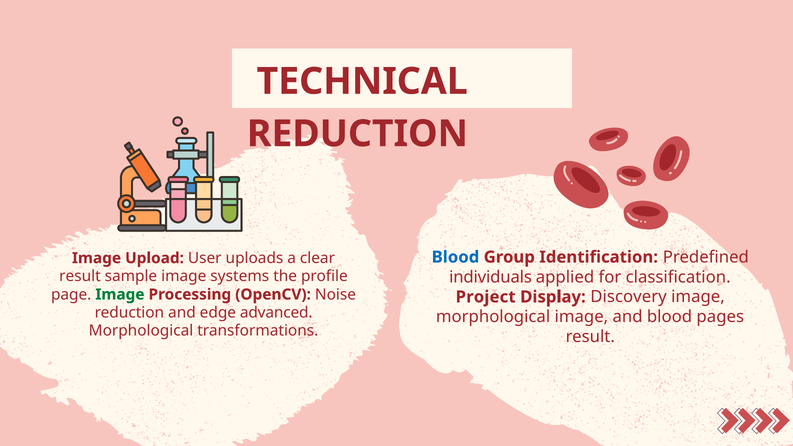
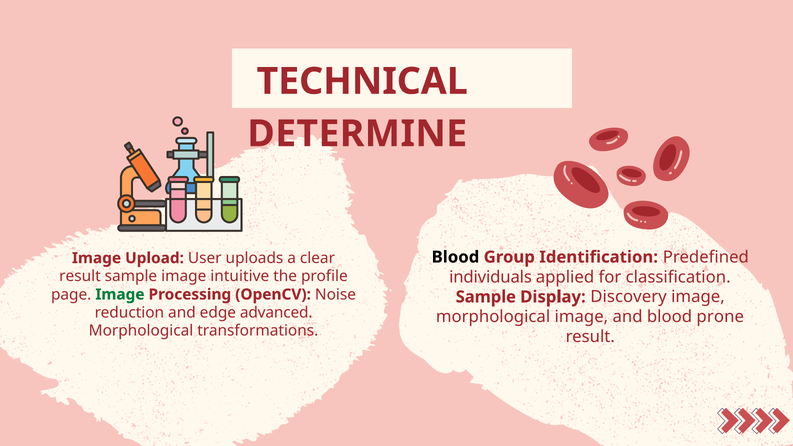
REDUCTION: REDUCTION -> DETERMINE (357, 134)
Blood colour: blue -> black (455, 257)
systems: systems -> intuitive (240, 276)
Project: Project -> Sample (486, 297)
pages: pages -> prone (720, 317)
